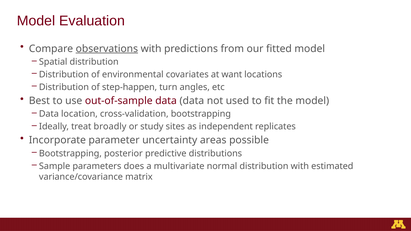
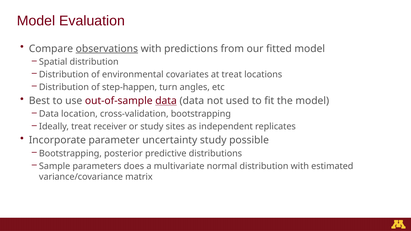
at want: want -> treat (232, 75)
data underline: none -> present (166, 101)
broadly: broadly -> receiver (110, 127)
uncertainty areas: areas -> study (213, 140)
